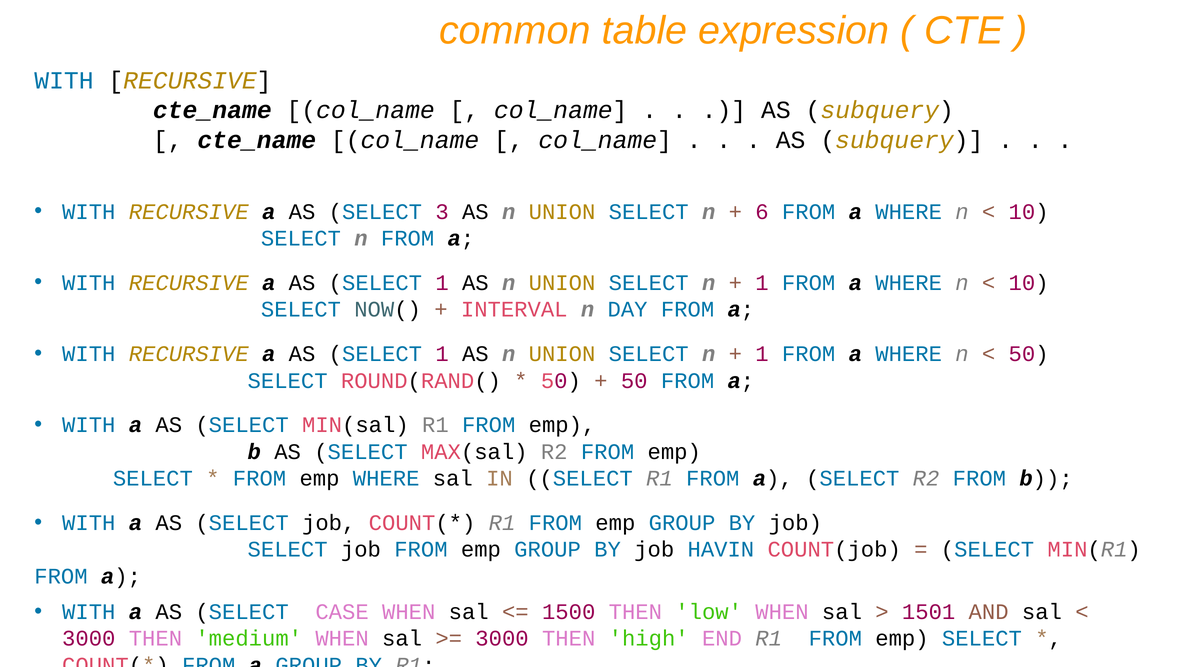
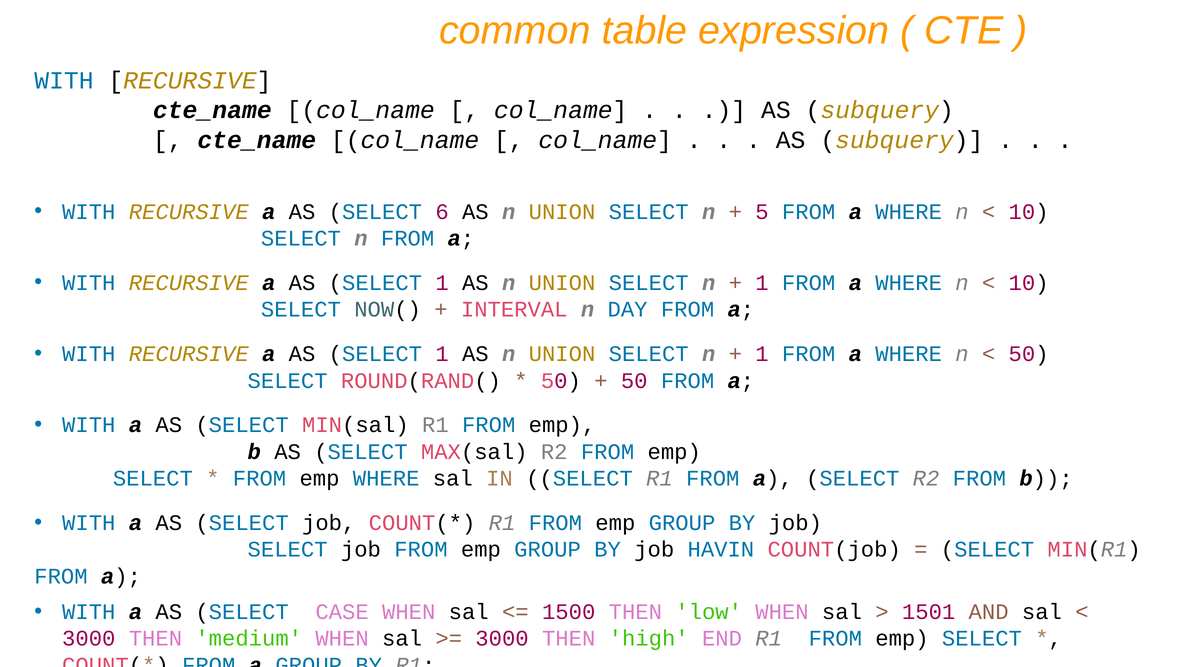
3: 3 -> 6 (442, 212)
6: 6 -> 5 (762, 212)
